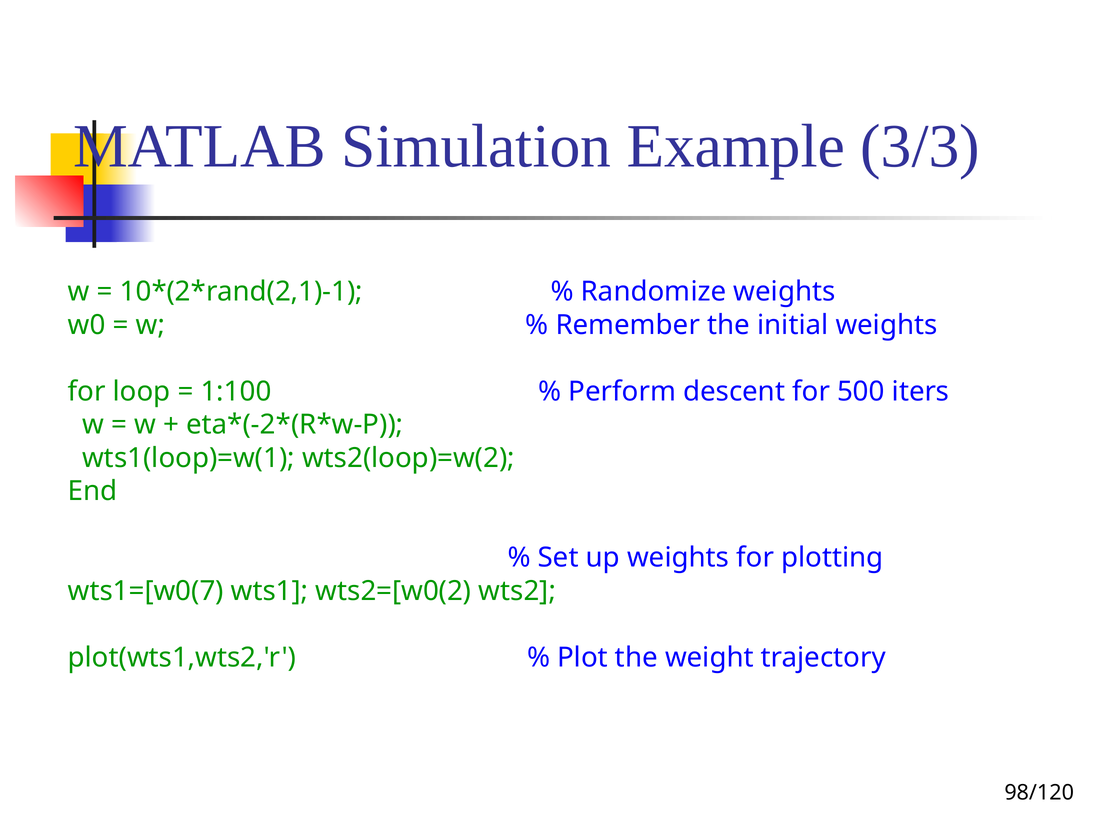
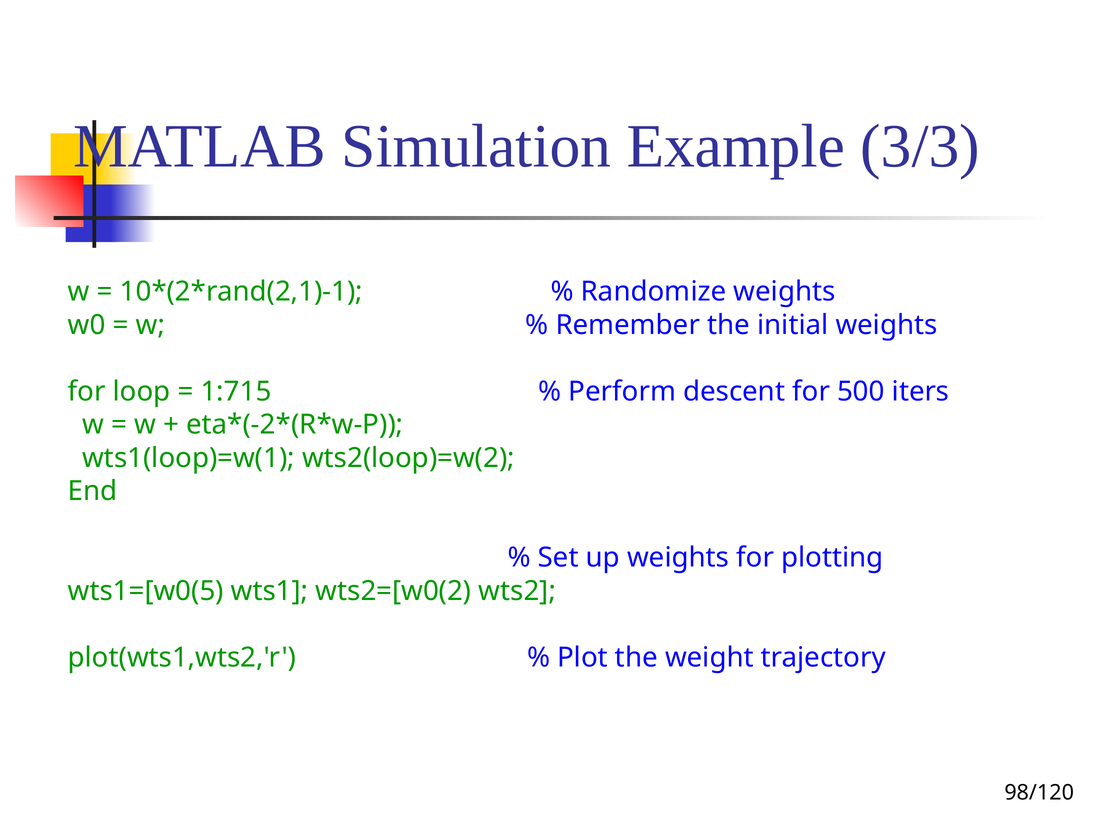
1:100: 1:100 -> 1:715 (236, 391)
wts1=[w0(7: wts1=[w0(7 -> wts1=[w0(5 (146, 591)
